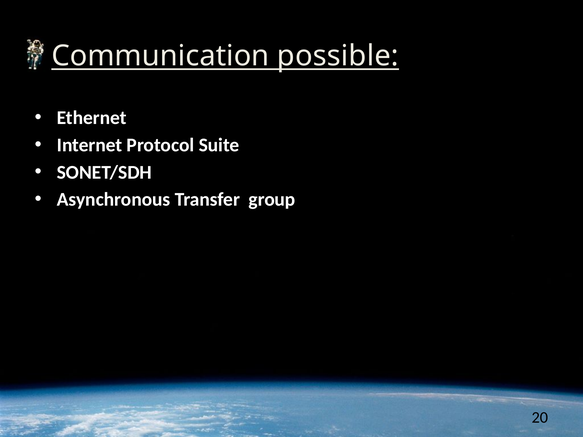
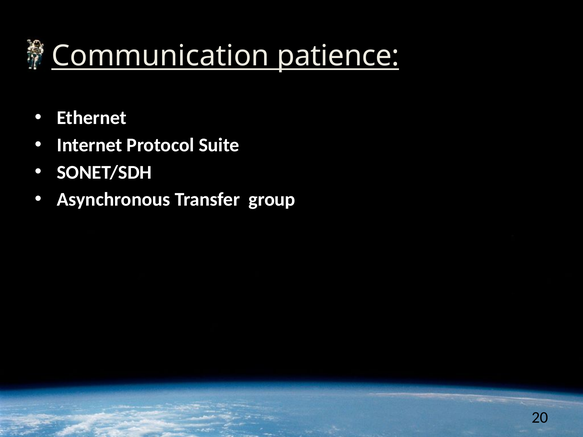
possible: possible -> patience (338, 56)
